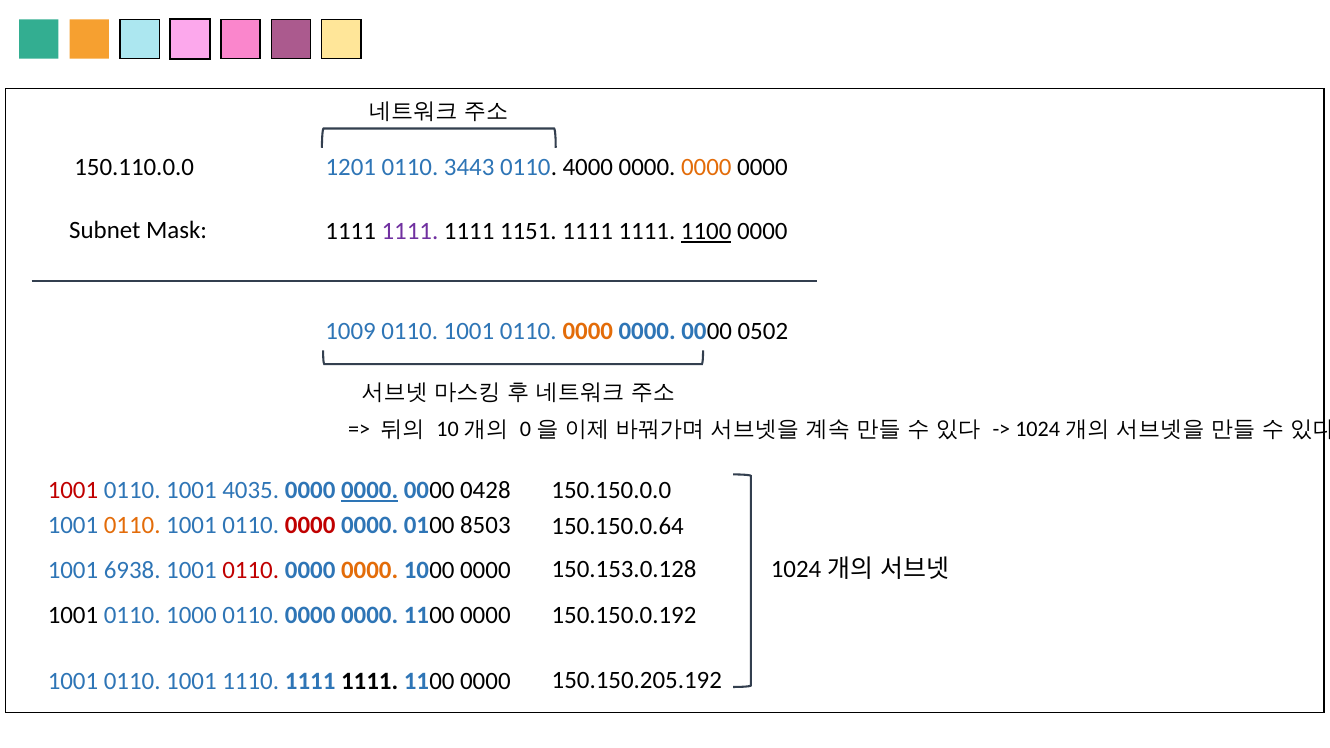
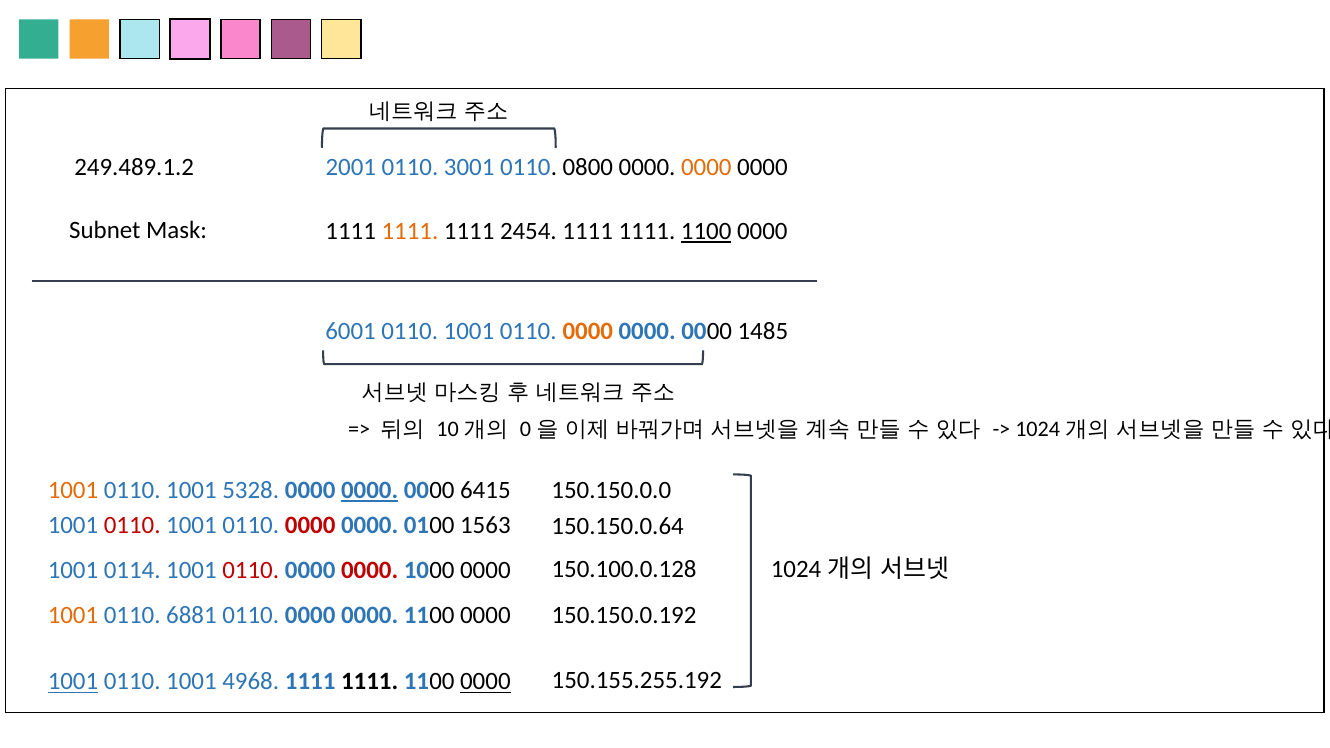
150.110.0.0: 150.110.0.0 -> 249.489.1.2 (134, 167)
1201: 1201 -> 2001 (351, 167)
3443: 3443 -> 3001 (469, 167)
4000: 4000 -> 0800 (588, 167)
1111 colour: purple -> orange (410, 231)
1151: 1151 -> 2454 (528, 231)
1009: 1009 -> 6001 (351, 332)
0502: 0502 -> 1485 (763, 332)
1001 colour: red -> orange (73, 491)
4035: 4035 -> 5328 (251, 491)
0428: 0428 -> 6415 (485, 491)
0110 colour: orange -> red (132, 525)
8503: 8503 -> 1563 (485, 525)
150.153.0.128: 150.153.0.128 -> 150.100.0.128 (624, 570)
6938: 6938 -> 0114 (132, 570)
0000 colour: orange -> red (370, 570)
1001 colour: black -> orange (73, 616)
0110 1000: 1000 -> 6881 (191, 616)
150.150.205.192: 150.150.205.192 -> 150.155.255.192 (637, 680)
1001 underline: none -> present (73, 682)
1110: 1110 -> 4968 (251, 682)
0000 underline: none -> present (485, 682)
